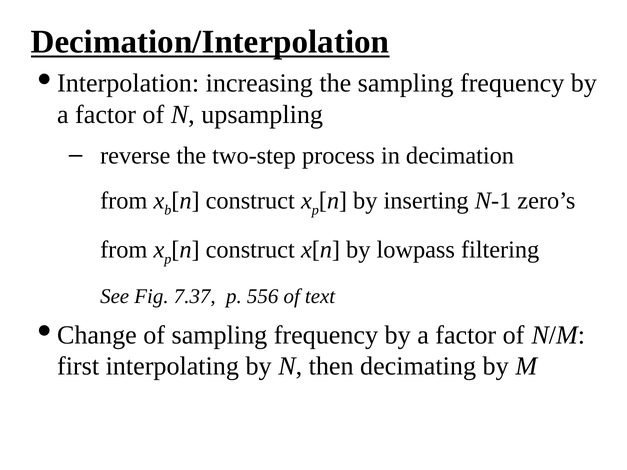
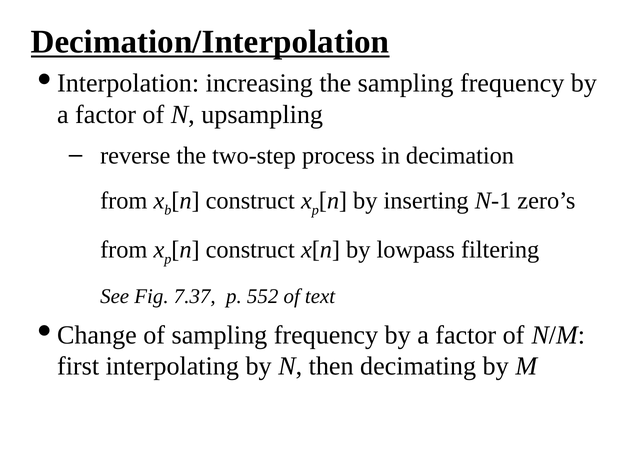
556: 556 -> 552 (263, 296)
